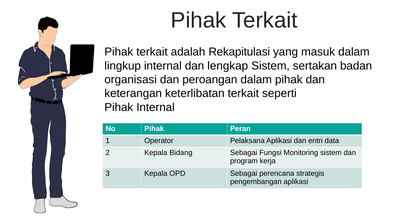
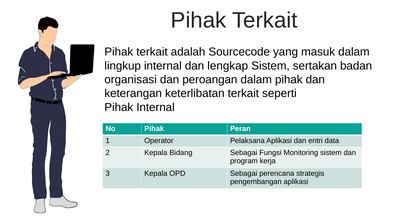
Rekapitulasi: Rekapitulasi -> Sourcecode (239, 52)
